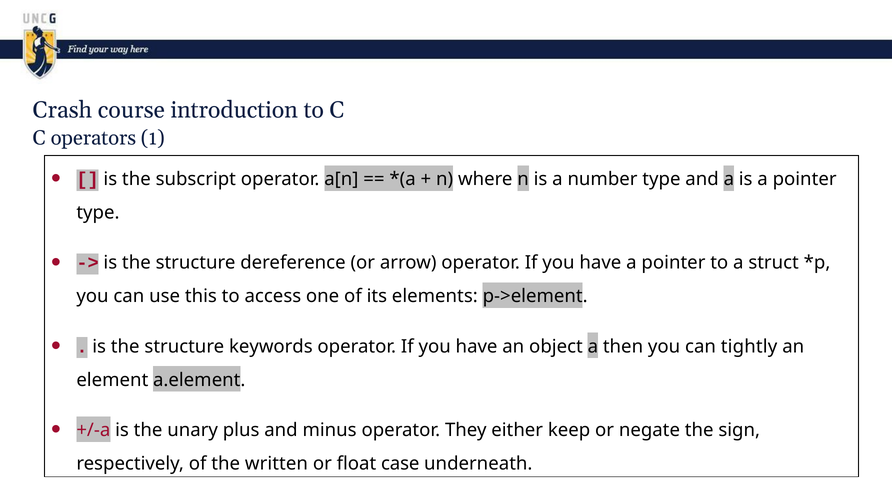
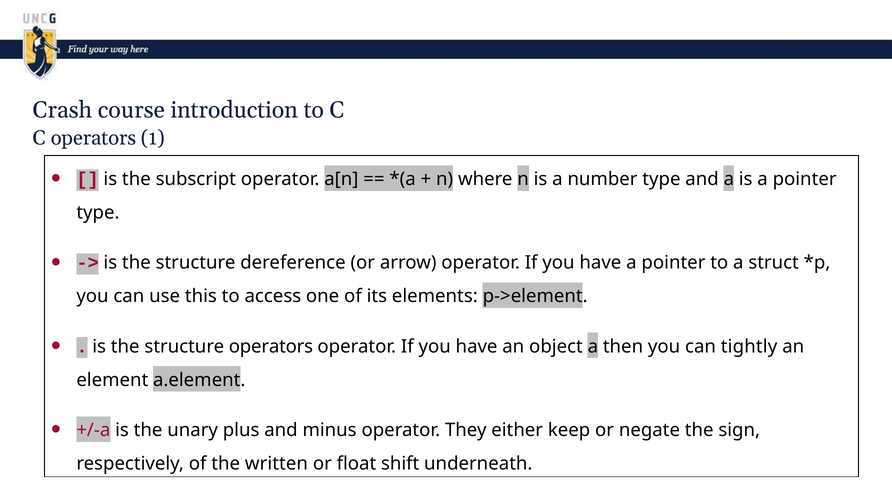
structure keywords: keywords -> operators (271, 346)
case: case -> shift (400, 463)
